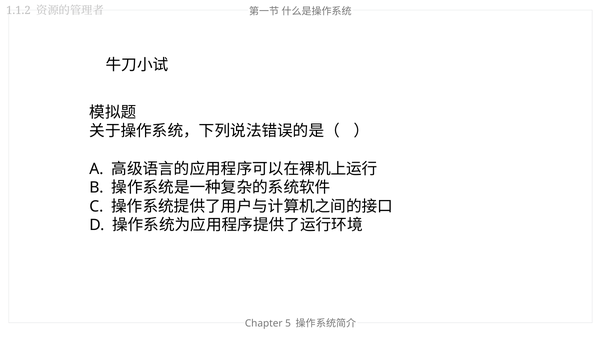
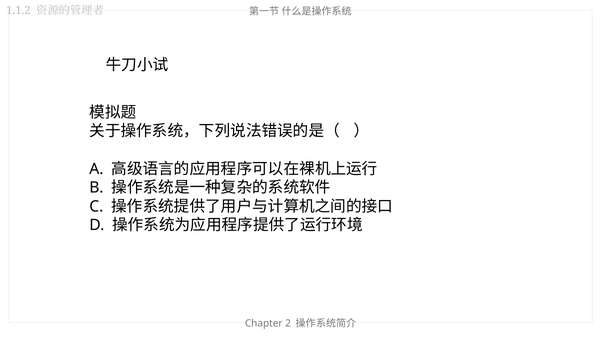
5: 5 -> 2 (288, 324)
